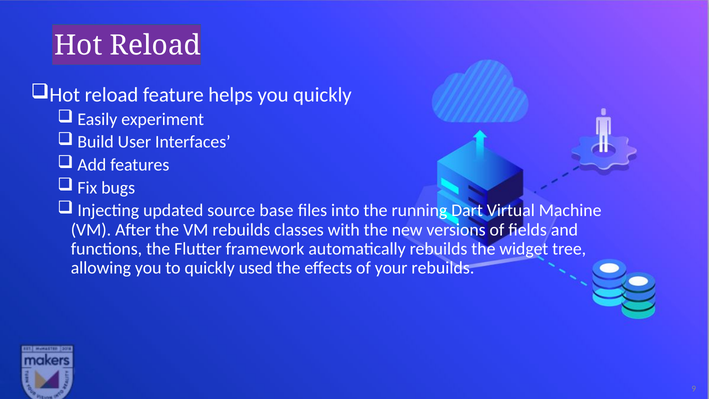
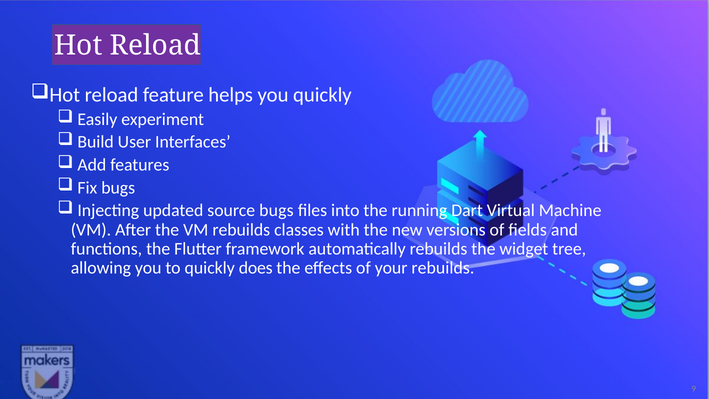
source base: base -> bugs (276, 210)
used: used -> does (256, 268)
